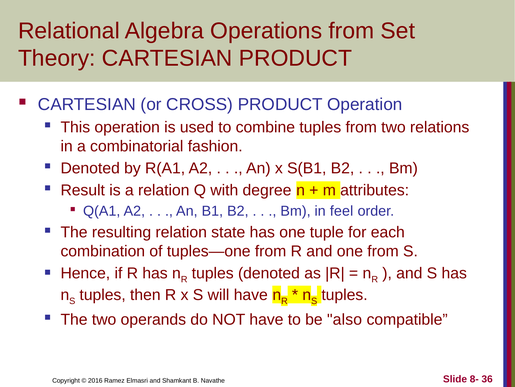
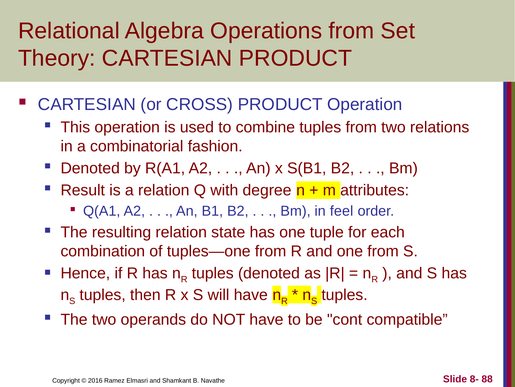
also: also -> cont (345, 319)
36: 36 -> 88 (487, 378)
